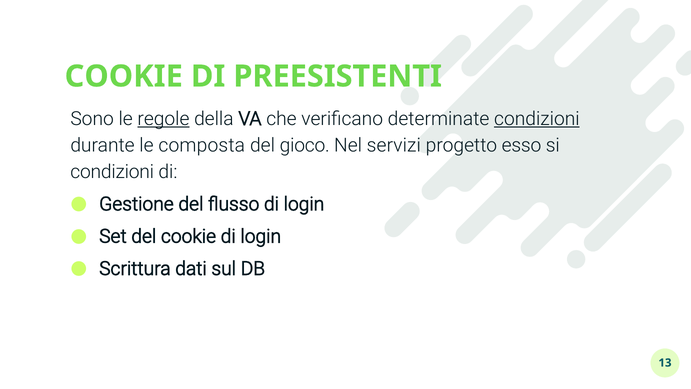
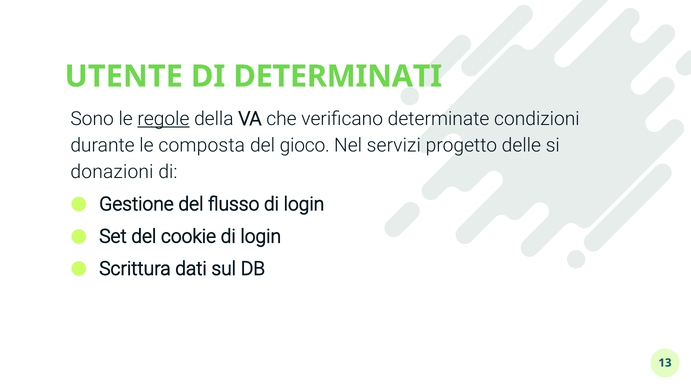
COOKIE: COOKIE -> UTENTE (124, 76)
PREESISTENTI: PREESISTENTI -> DETERMINATI (338, 76)
condizioni underline: present -> none (537, 119)
esso: esso -> delle (521, 145)
condizioni: condizioni -> donazioni (112, 172)
